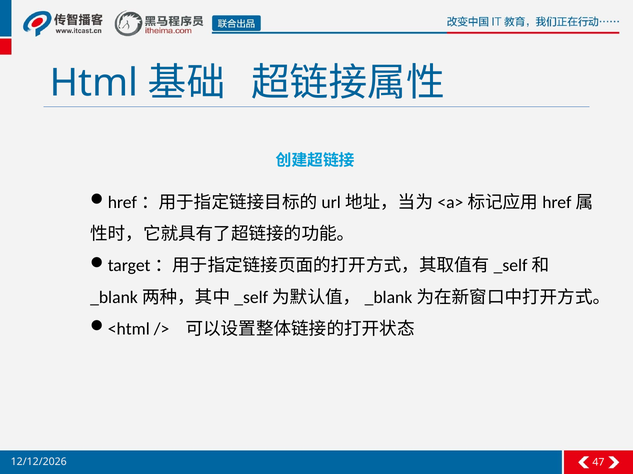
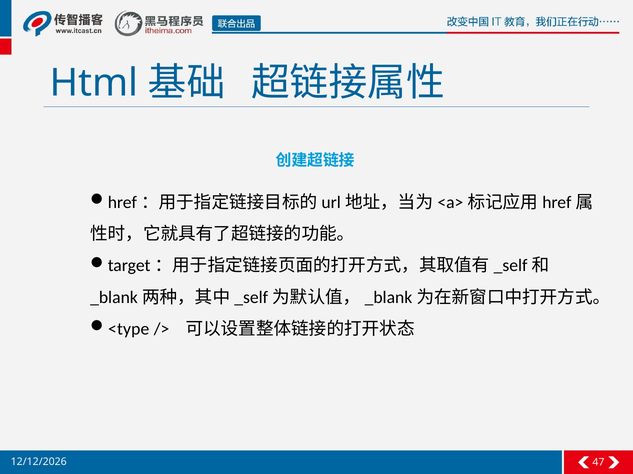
<html: <html -> <type (129, 329)
